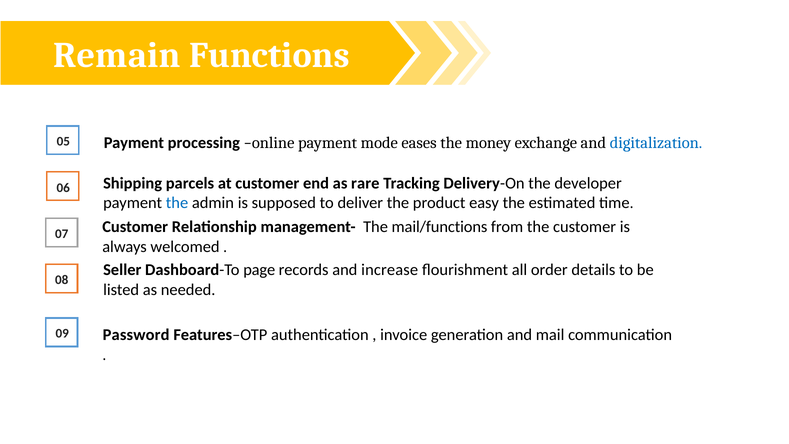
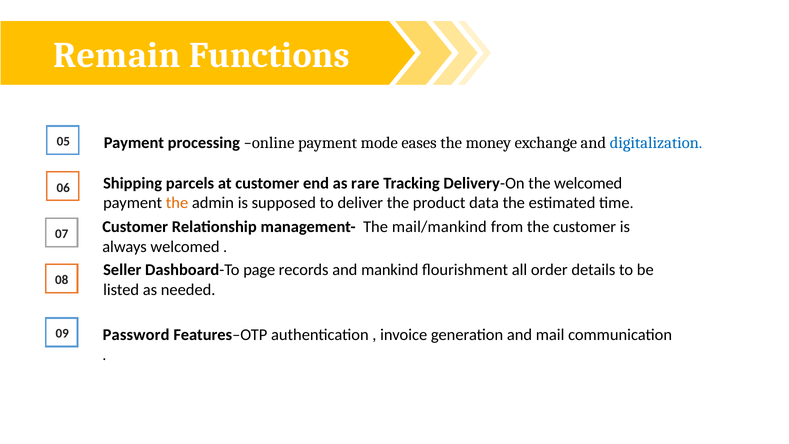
the developer: developer -> welcomed (588, 183)
the colour: blue -> orange (177, 203)
easy: easy -> data (484, 203)
mail/functions: mail/functions -> mail/mankind (439, 227)
increase: increase -> mankind (390, 270)
